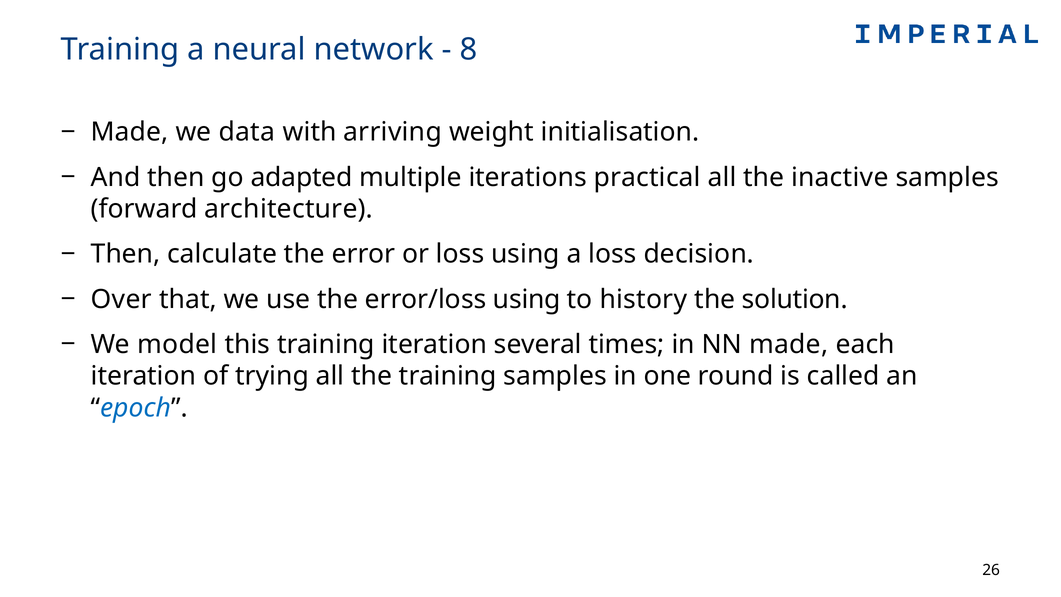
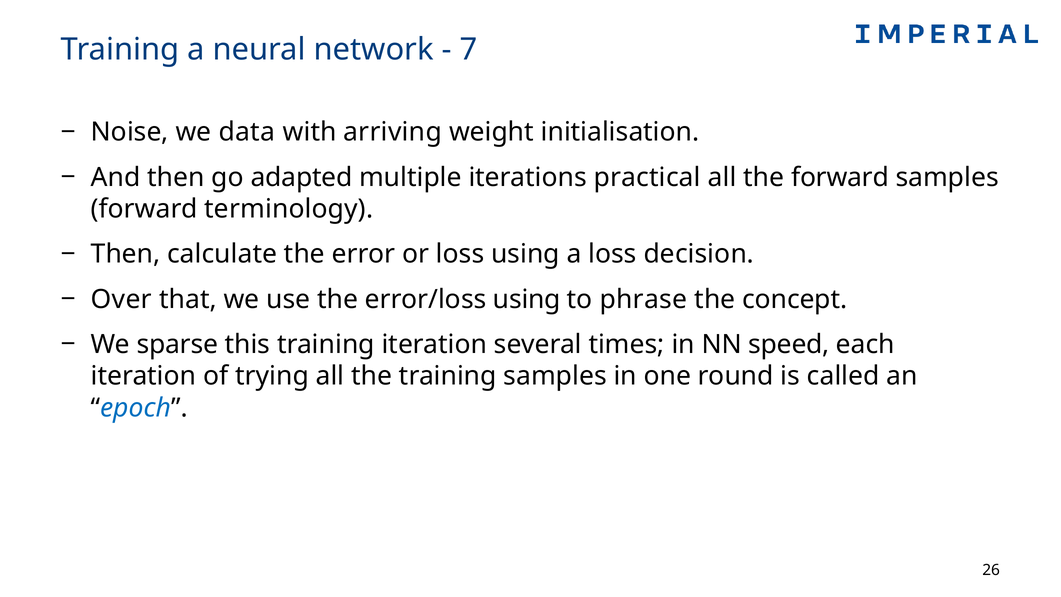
8: 8 -> 7 (468, 50)
Made: Made -> Noise (130, 132)
the inactive: inactive -> forward (840, 177)
architecture: architecture -> terminology (289, 209)
history: history -> phrase (643, 299)
solution: solution -> concept (795, 299)
model: model -> sparse (177, 344)
NN made: made -> speed (789, 344)
